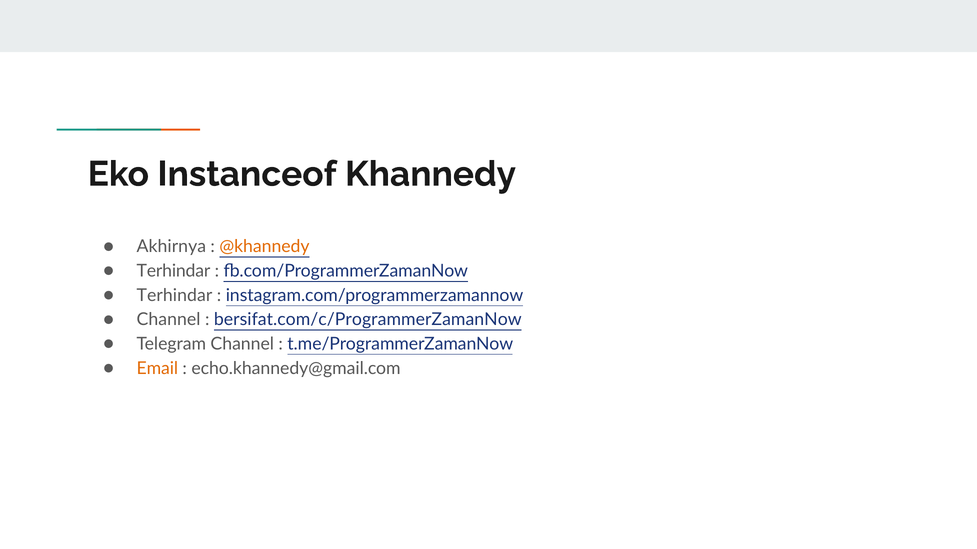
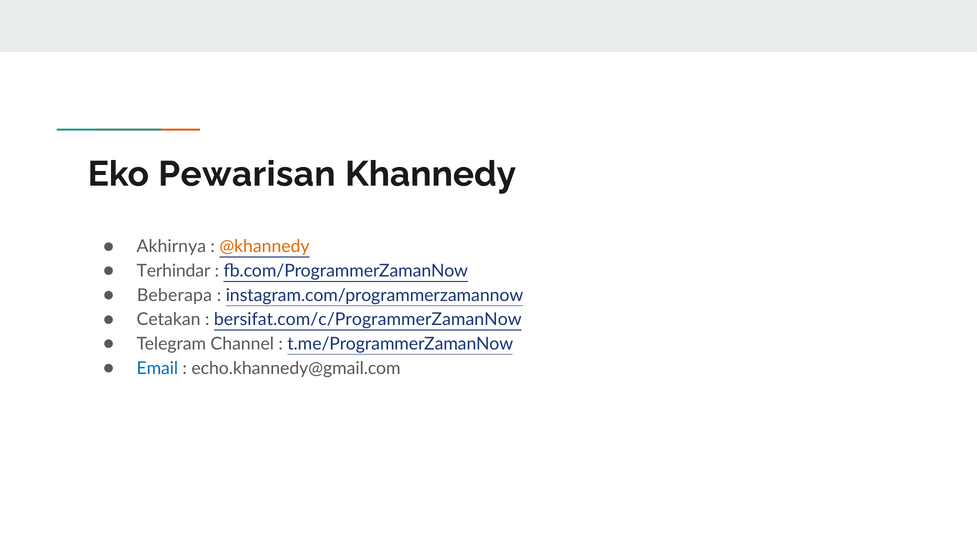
Instanceof: Instanceof -> Pewarisan (247, 174)
Terhindar: Terhindar -> Beberapa (174, 296)
Channel: Channel -> Cetakan (169, 320)
Email colour: orange -> blue (157, 369)
